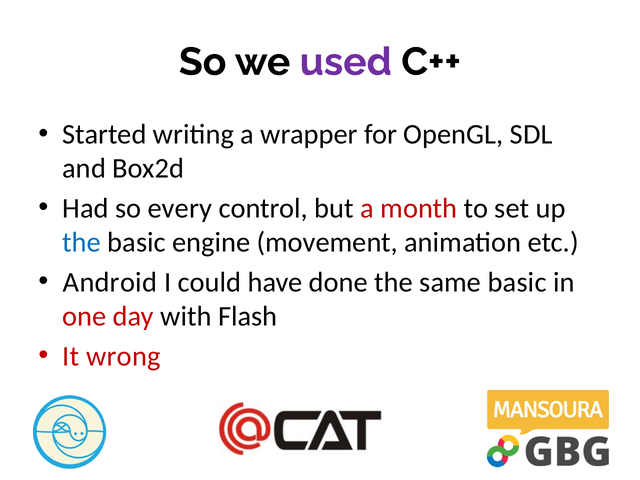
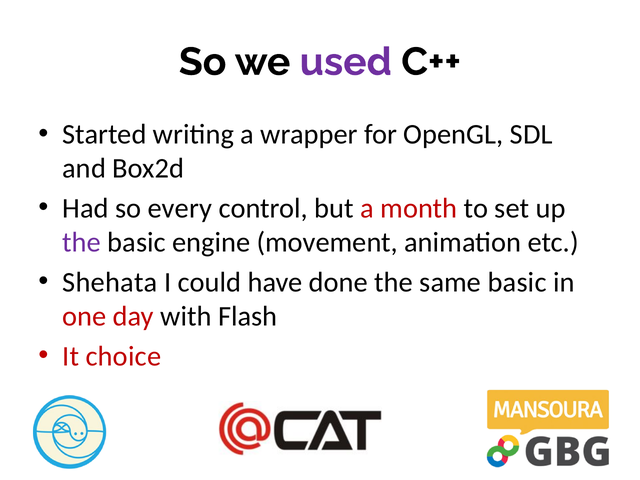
the colour: blue -> purple (82, 242)
Android: Android -> Shehata (110, 282)
wrong: wrong -> choice (123, 356)
